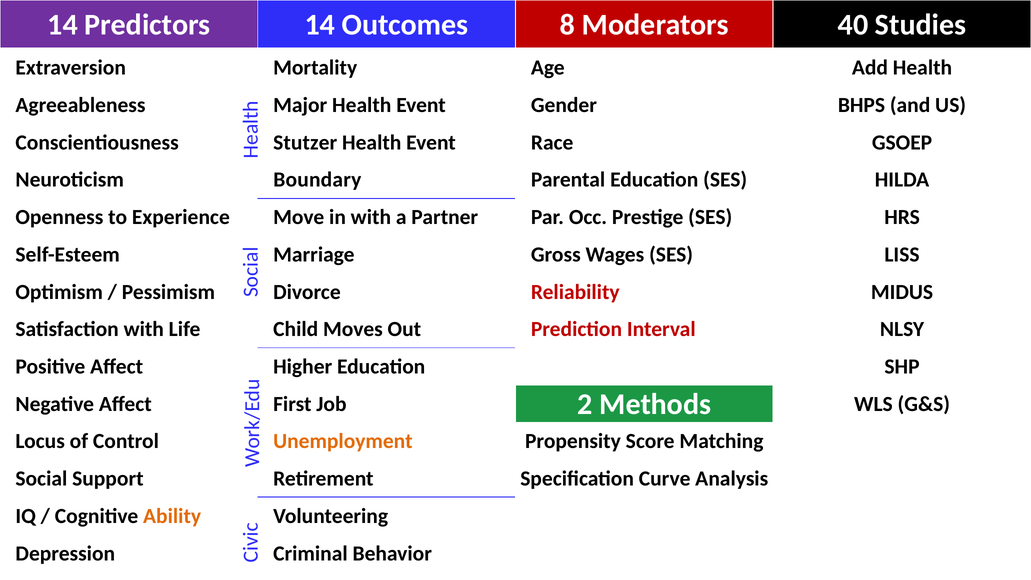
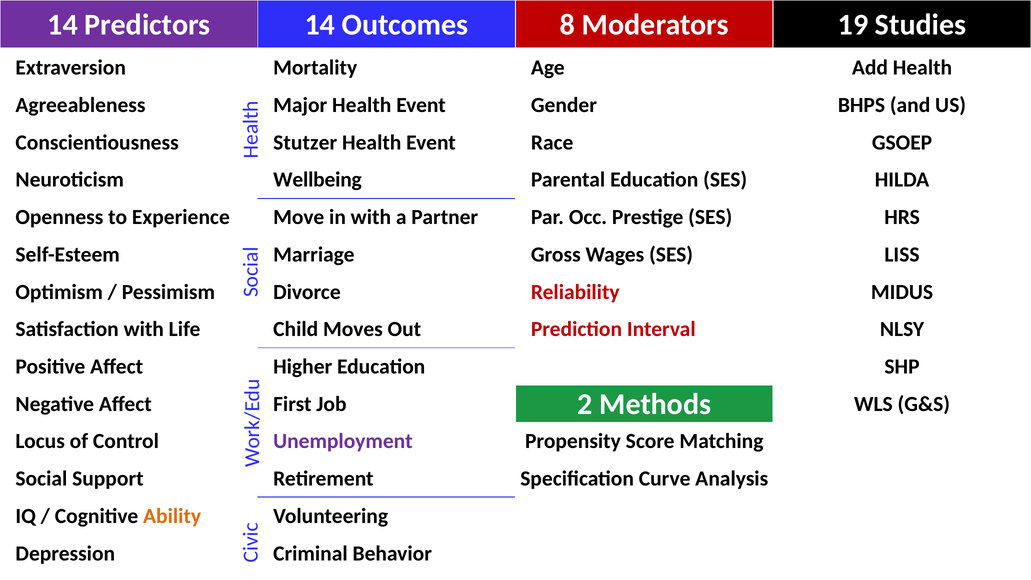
40: 40 -> 19 (853, 25)
Boundary: Boundary -> Wellbeing (317, 180)
Unemployment colour: orange -> purple (343, 441)
